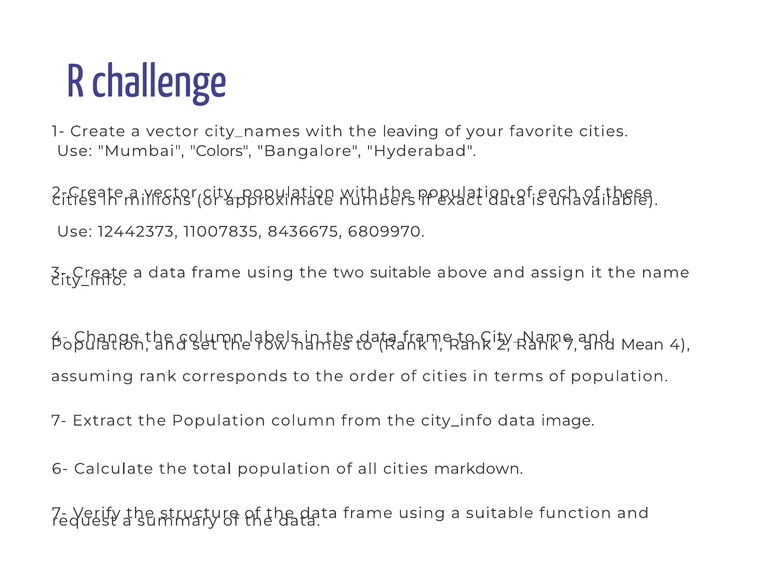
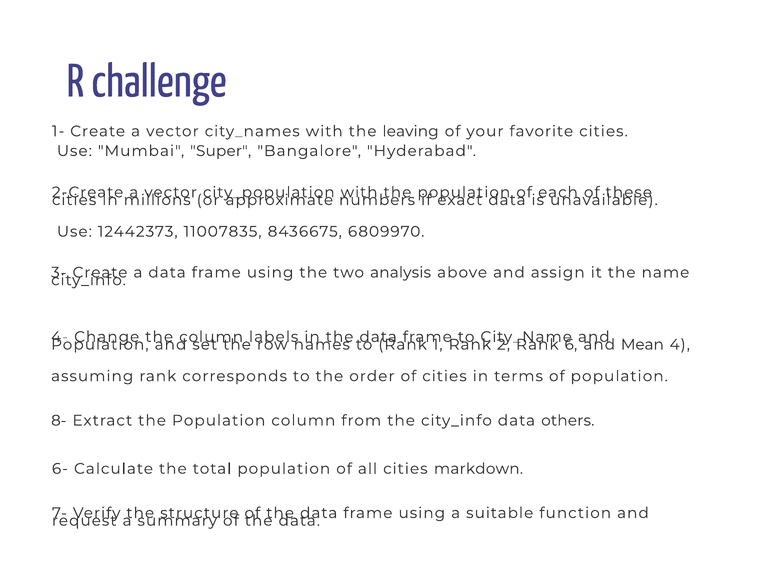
Colors: Colors -> Super (221, 151)
two suitable: suitable -> analysis (401, 273)
7: 7 -> 6 (571, 345)
7-: 7- -> 8- (59, 421)
image: image -> others (568, 421)
